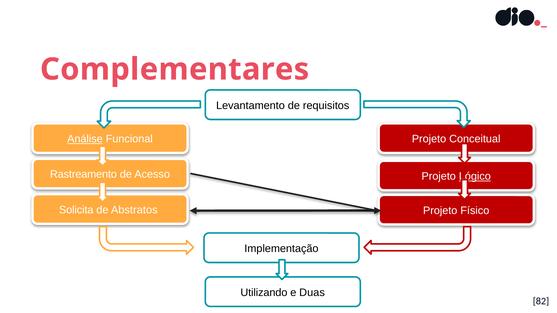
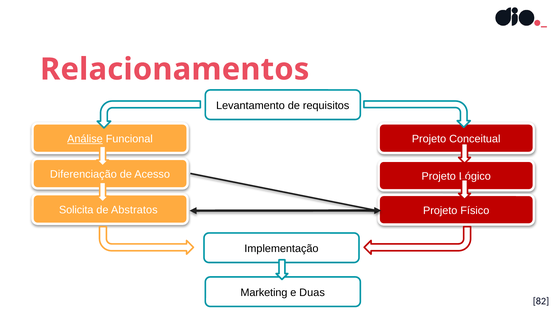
Complementares: Complementares -> Relacionamentos (175, 69)
Rastreamento: Rastreamento -> Diferenciação (83, 175)
Lógico underline: present -> none (475, 176)
Utilizando: Utilizando -> Marketing (264, 293)
